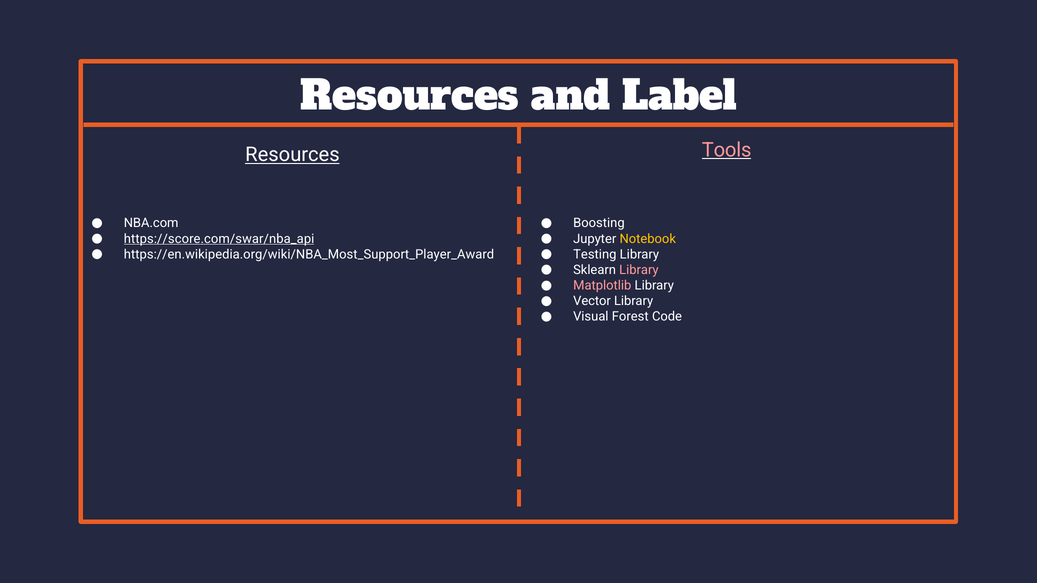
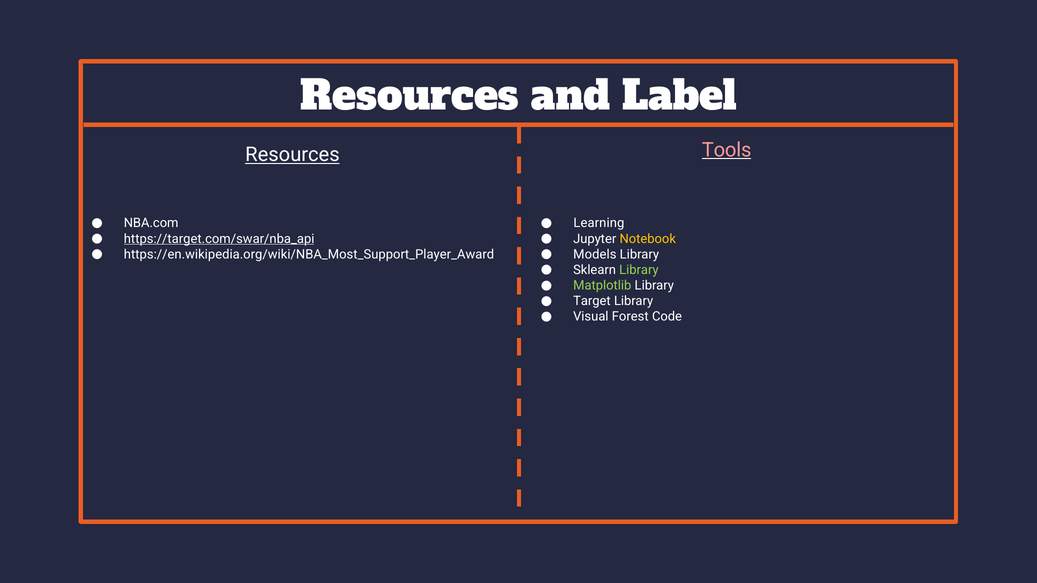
Boosting: Boosting -> Learning (599, 223)
https://score.com/swar/nba_api: https://score.com/swar/nba_api -> https://target.com/swar/nba_api (219, 239)
Testing: Testing -> Models (595, 254)
Library colour: pink -> light green (639, 270)
Matplotlib colour: pink -> light green (602, 286)
Vector: Vector -> Target (592, 301)
